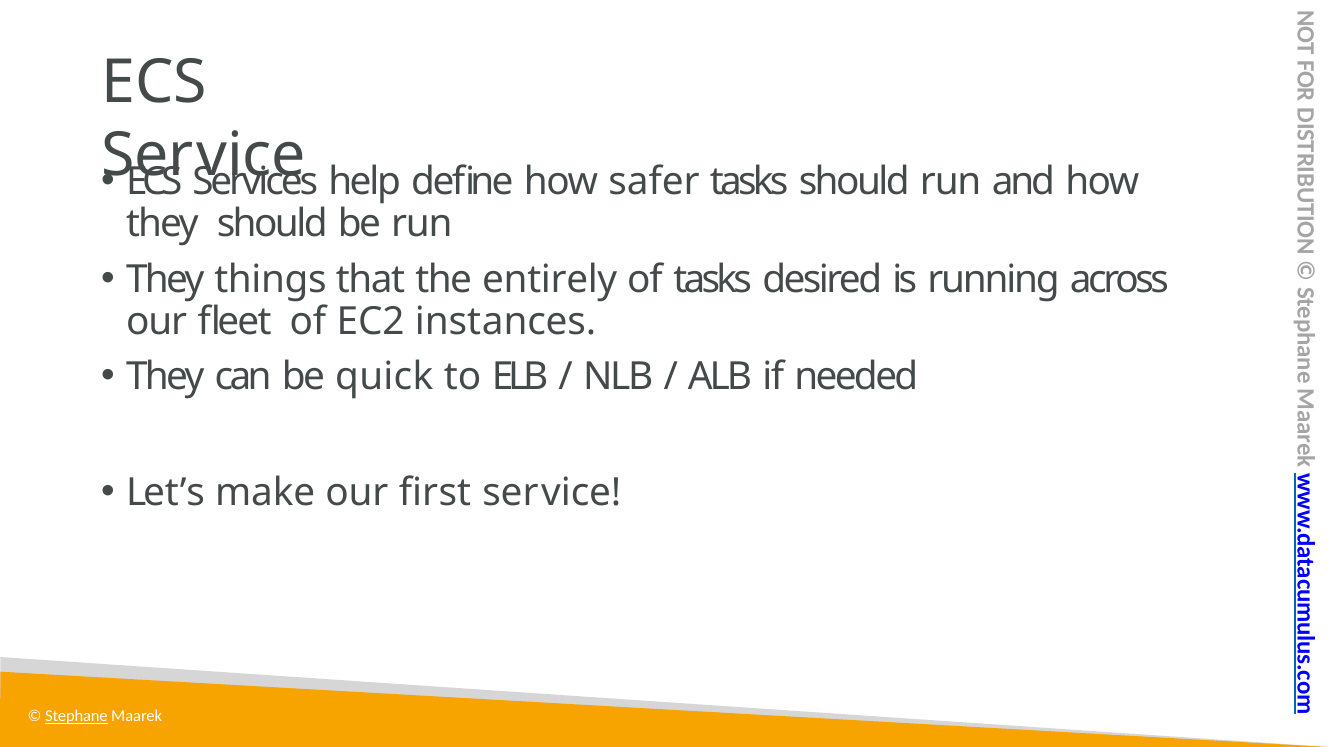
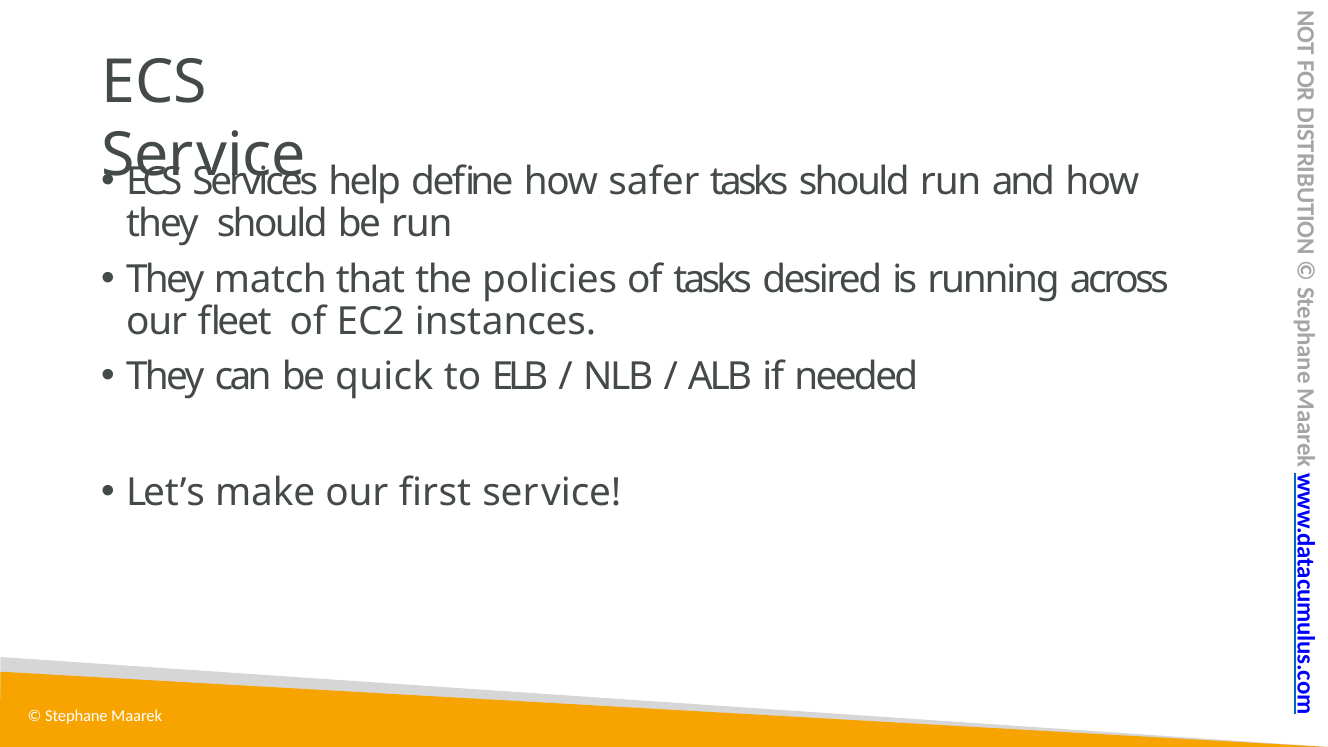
things: things -> match (270, 280)
entirely: entirely -> policies (550, 280)
Stephane underline: present -> none (76, 716)
